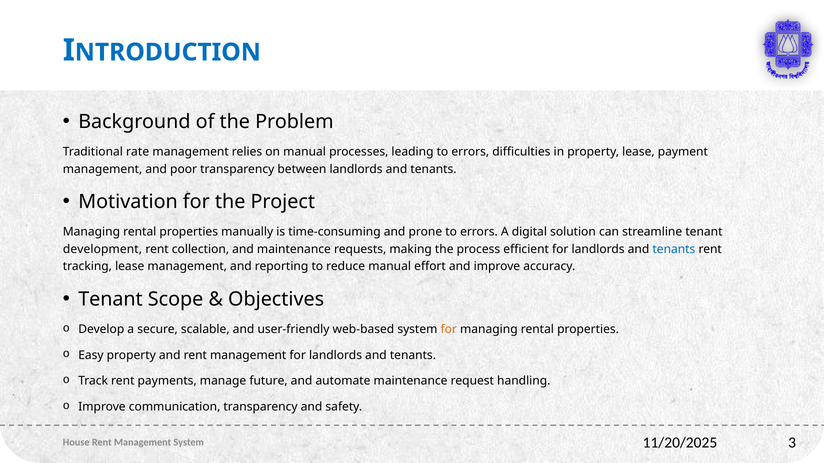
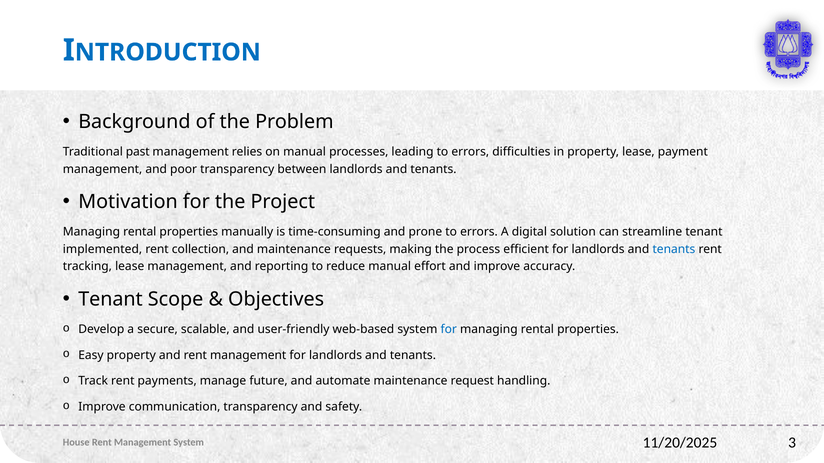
rate: rate -> past (138, 152)
development: development -> implemented (103, 249)
for colour: orange -> blue (449, 330)
